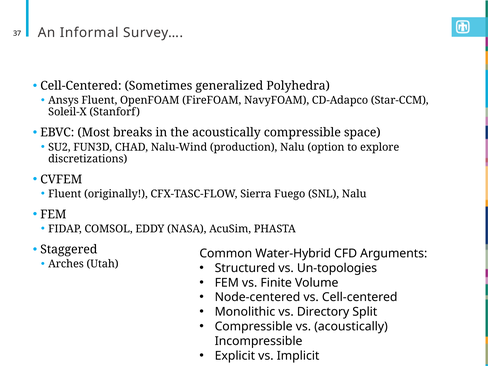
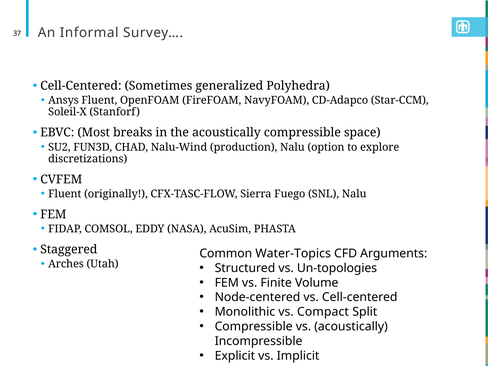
Water-Hybrid: Water-Hybrid -> Water-Topics (293, 253)
Directory: Directory -> Compact (323, 312)
